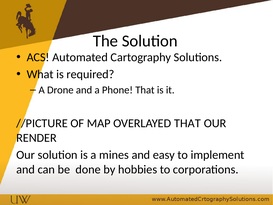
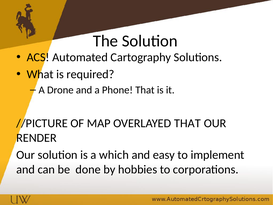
mines: mines -> which (114, 155)
